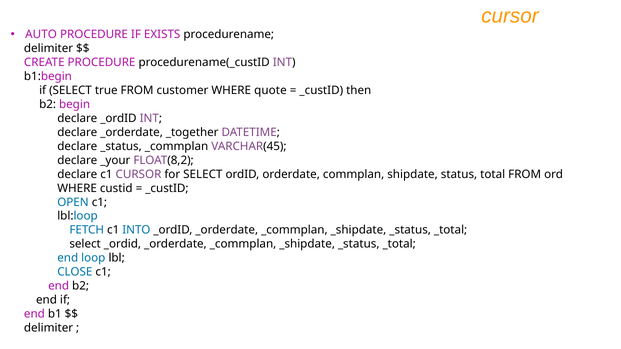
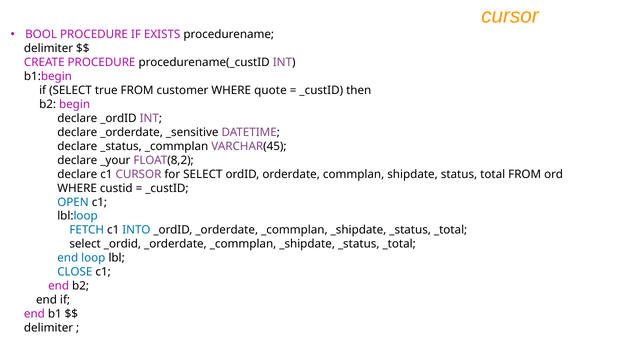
AUTO: AUTO -> BOOL (41, 35)
_together: _together -> _sensitive (192, 132)
